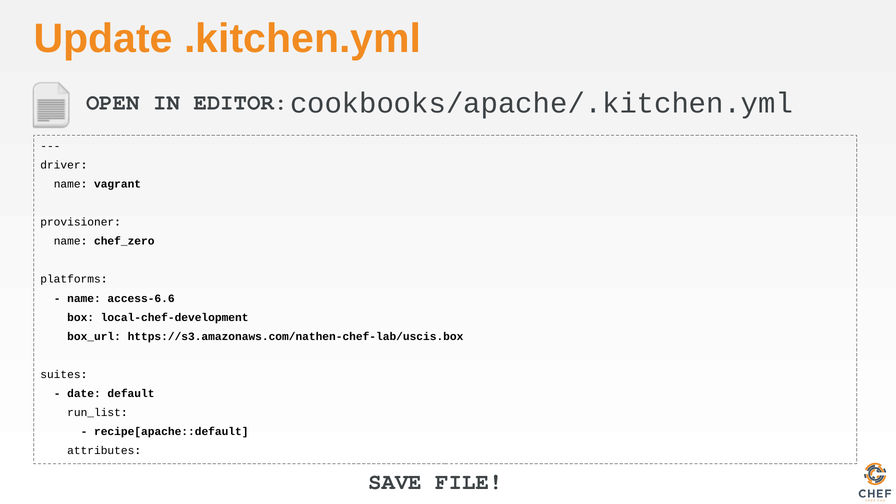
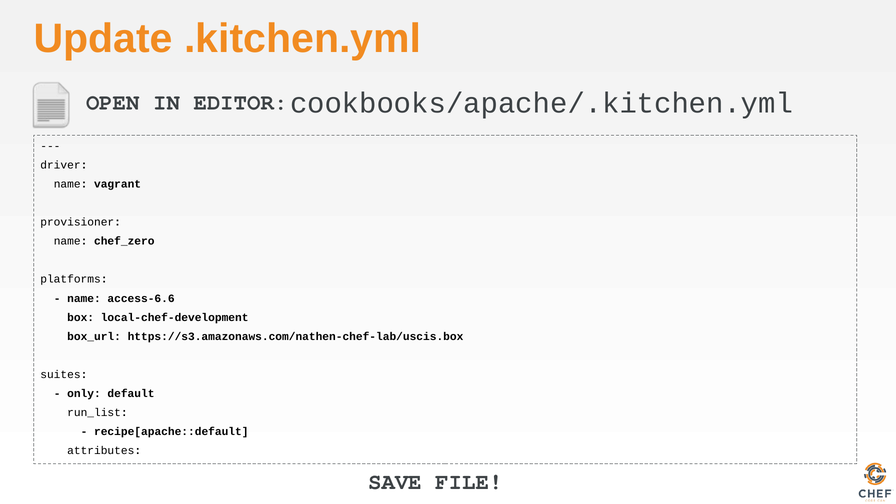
date: date -> only (84, 394)
